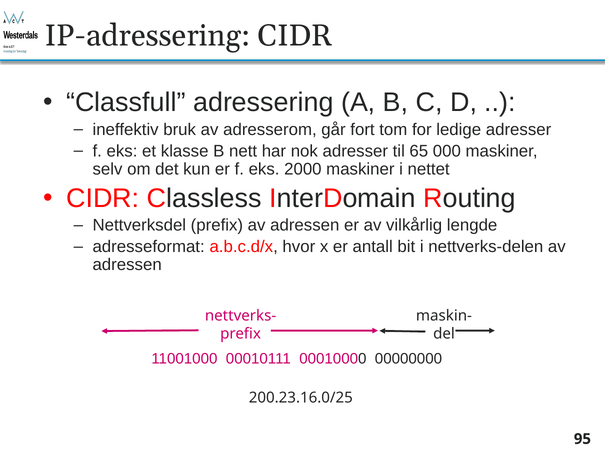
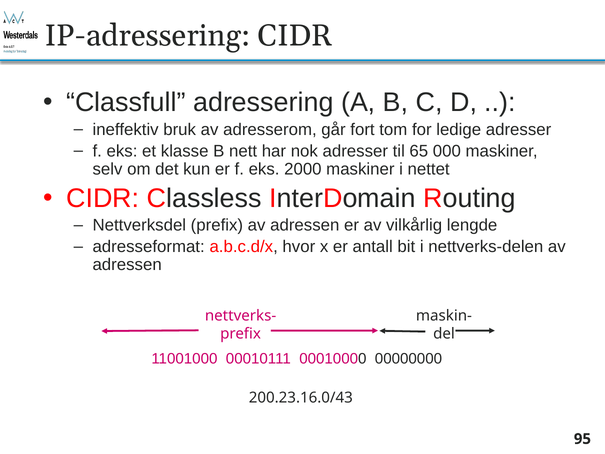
200.23.16.0/25: 200.23.16.0/25 -> 200.23.16.0/43 (301, 398)
